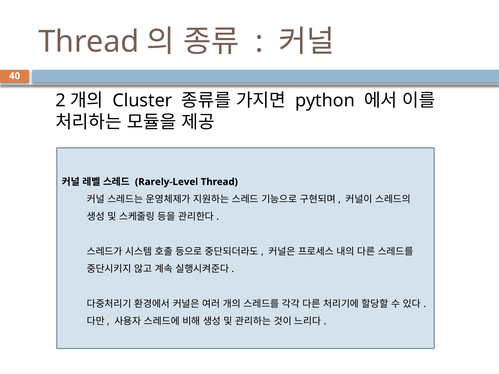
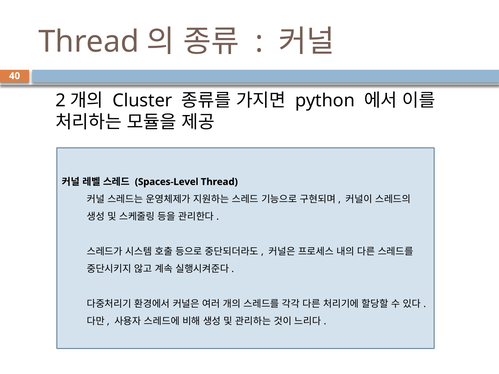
Rarely-Level: Rarely-Level -> Spaces-Level (167, 182)
